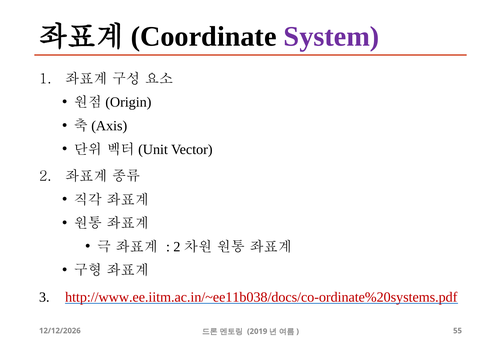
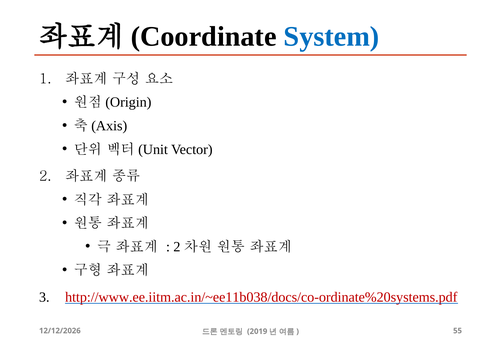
System colour: purple -> blue (331, 37)
